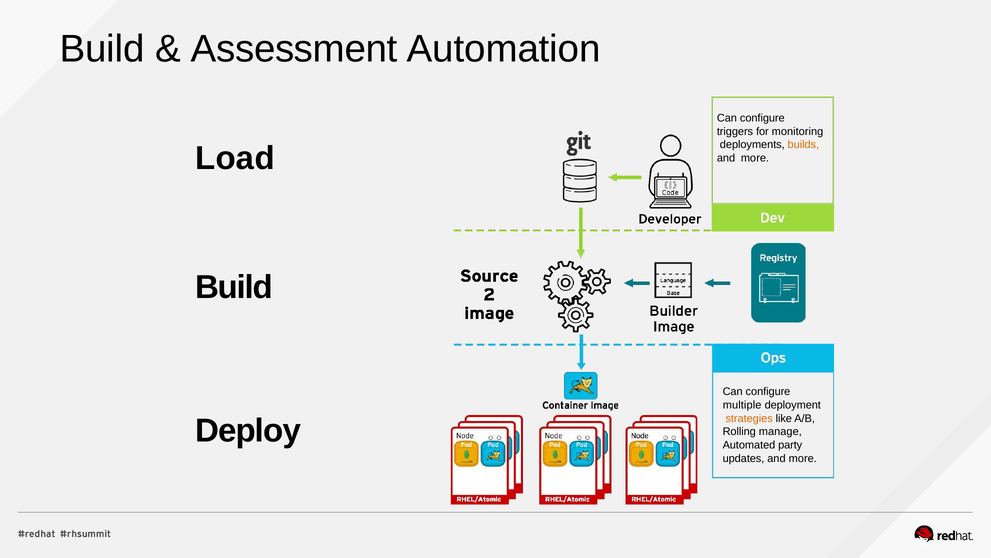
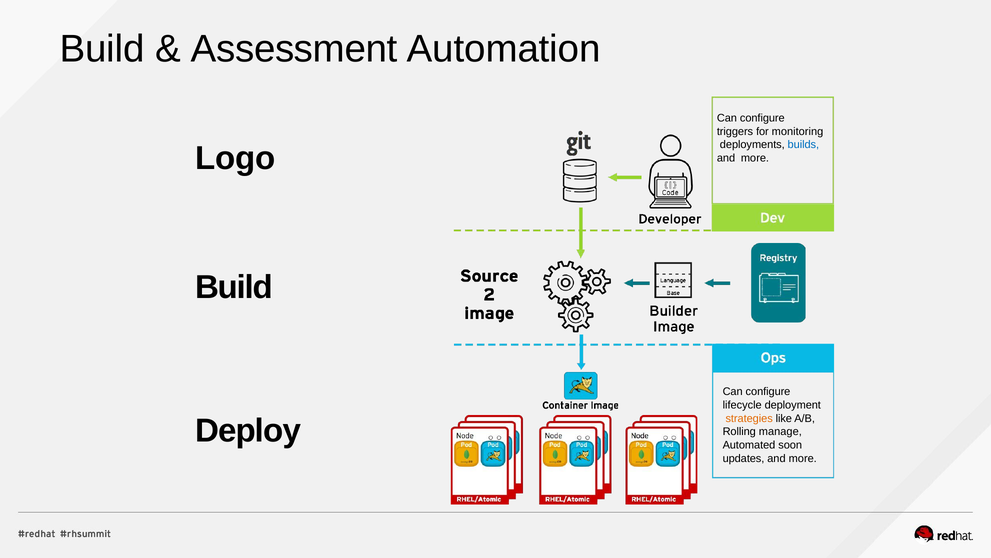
builds colour: orange -> blue (803, 145)
Load: Load -> Logo (235, 158)
multiple: multiple -> lifecycle (742, 405)
party: party -> soon (790, 445)
